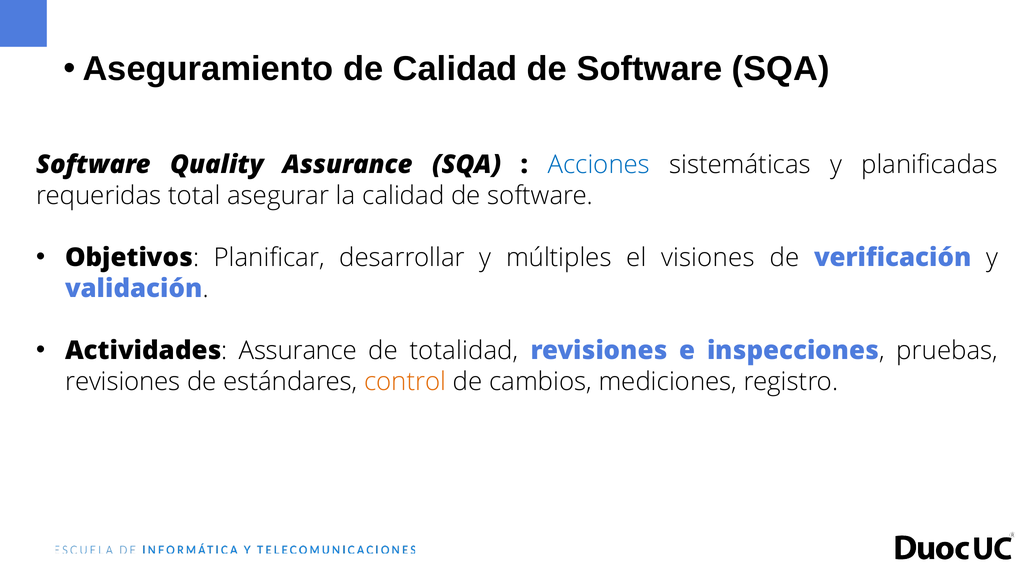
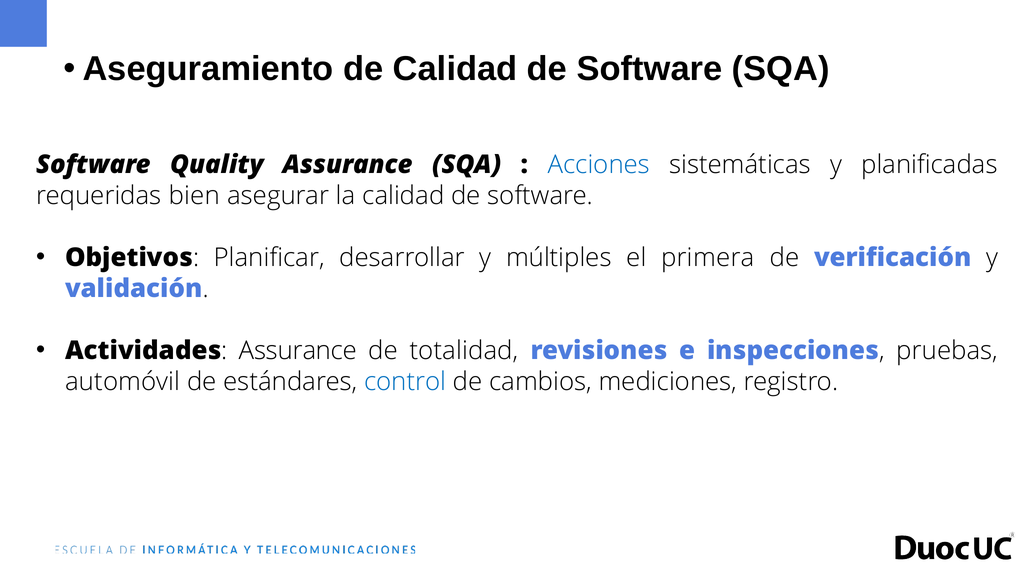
total: total -> bien (194, 196)
visiones: visiones -> primera (708, 258)
revisiones: revisiones -> automóvil (123, 382)
control colour: orange -> blue (405, 382)
